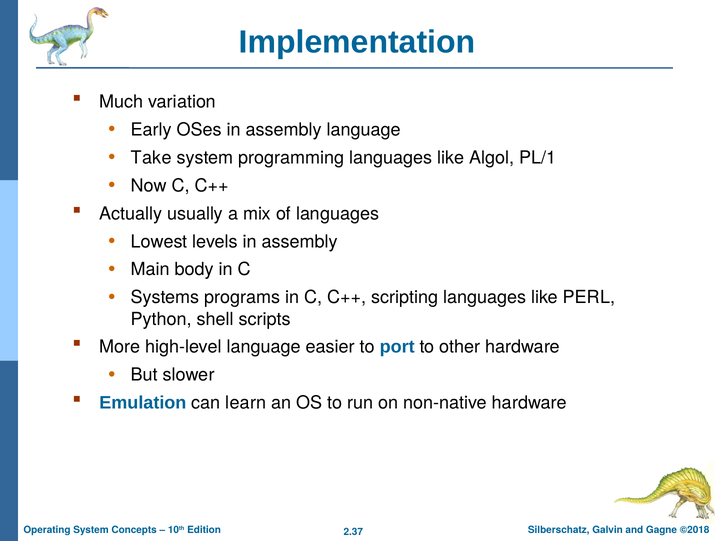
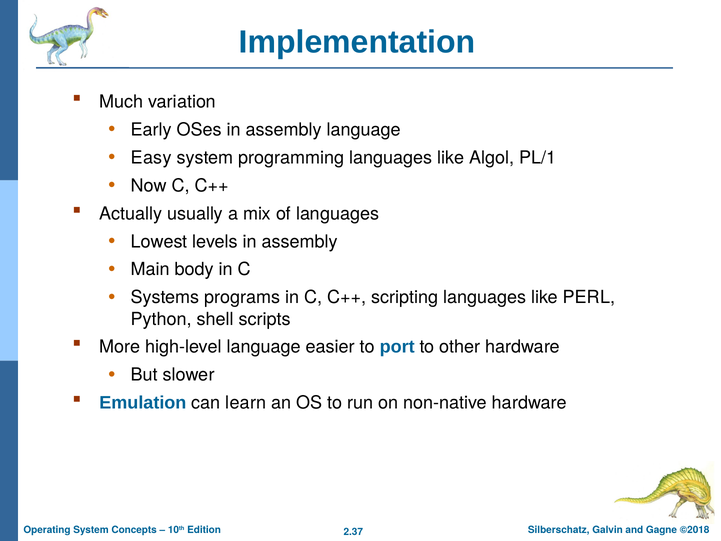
Take: Take -> Easy (151, 158)
